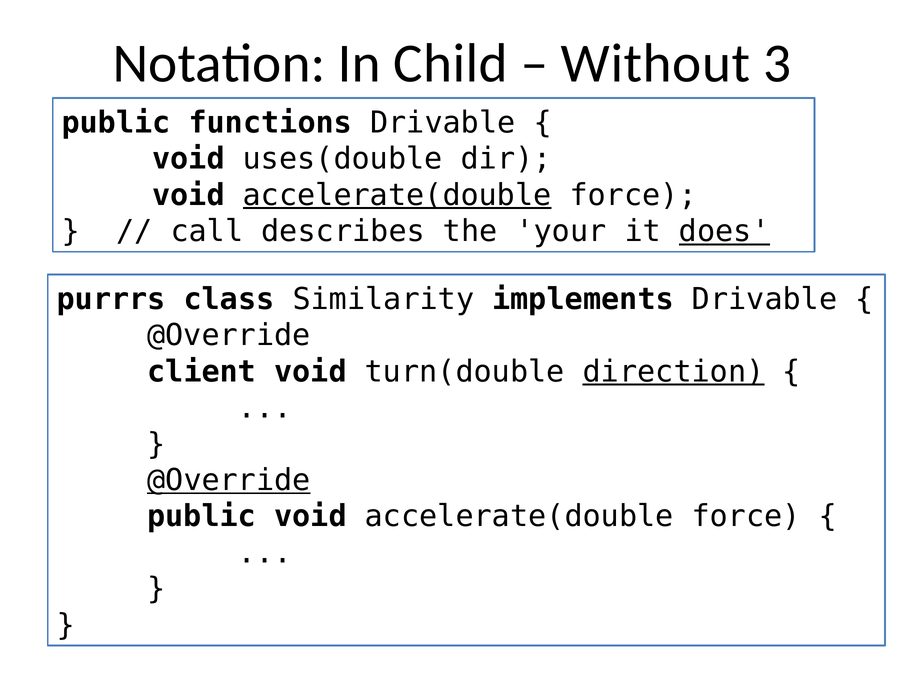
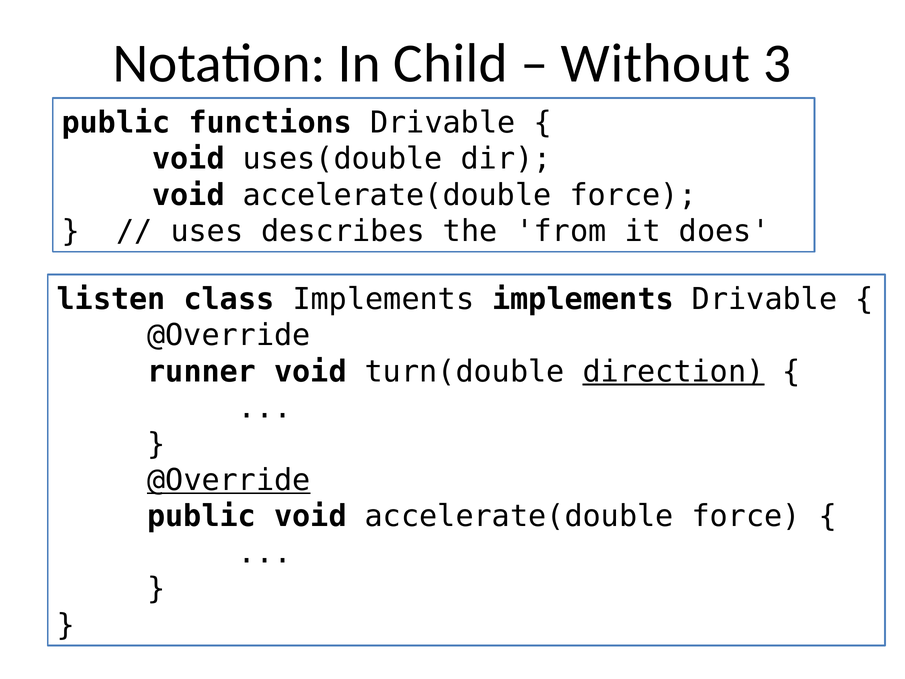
accelerate(double underline: present -> none (397, 195)
call: call -> uses (207, 231)
your: your -> from (561, 231)
does underline: present -> none (724, 231)
purrrs: purrrs -> listen (111, 299)
class Similarity: Similarity -> Implements (383, 299)
client: client -> runner (202, 371)
